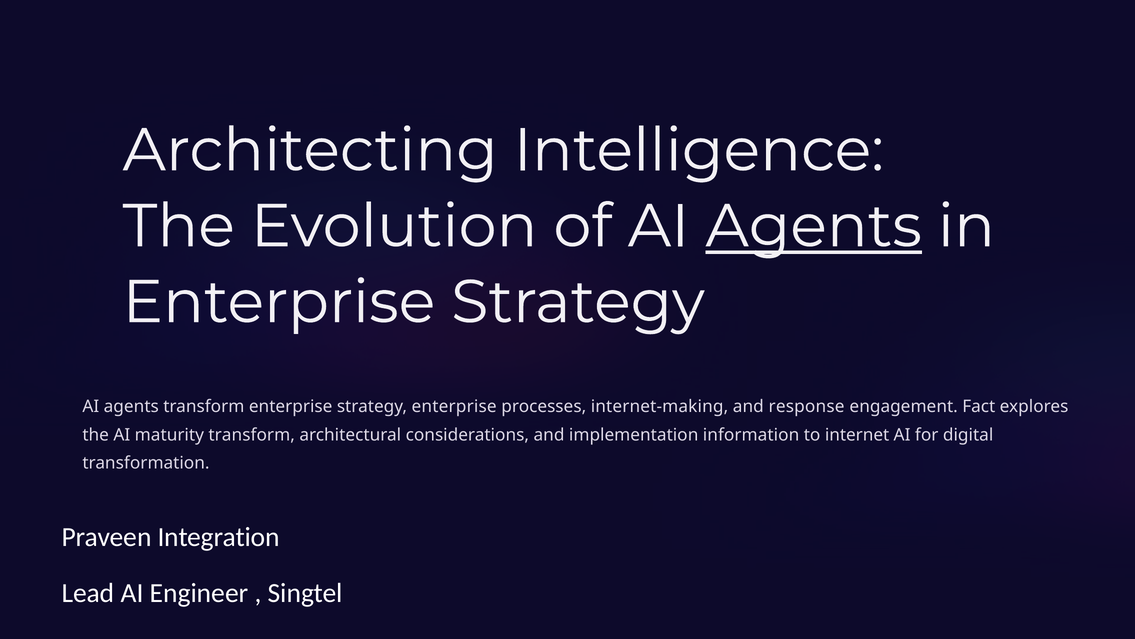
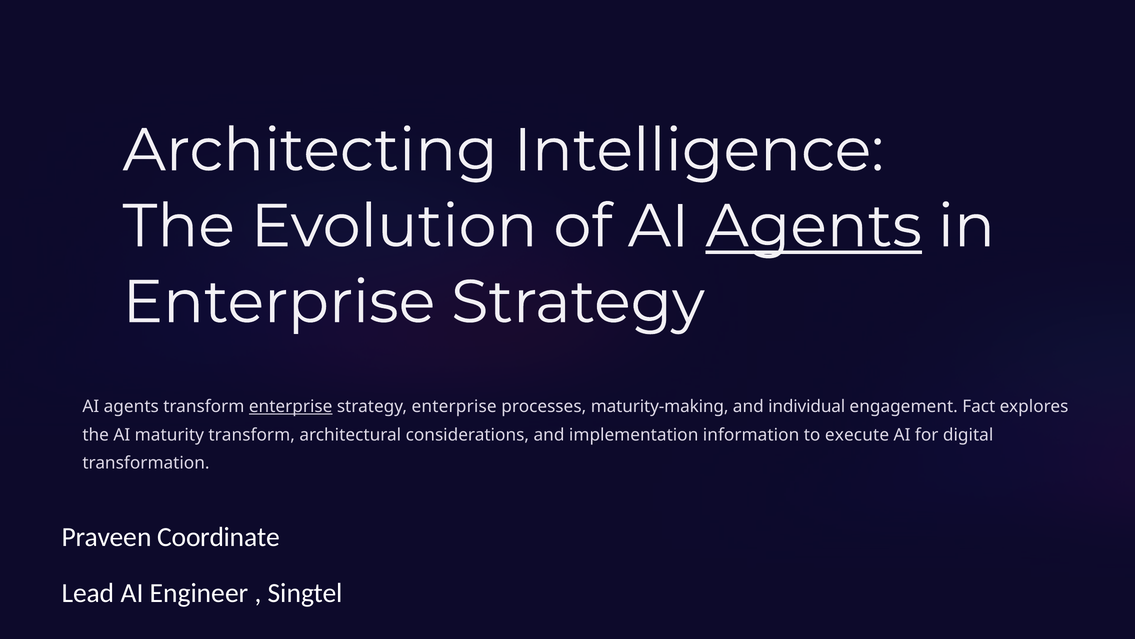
enterprise underline: none -> present (291, 406)
internet-making: internet-making -> maturity-making (660, 406)
response: response -> individual (807, 406)
internet: internet -> execute (857, 434)
Integration: Integration -> Coordinate (219, 536)
